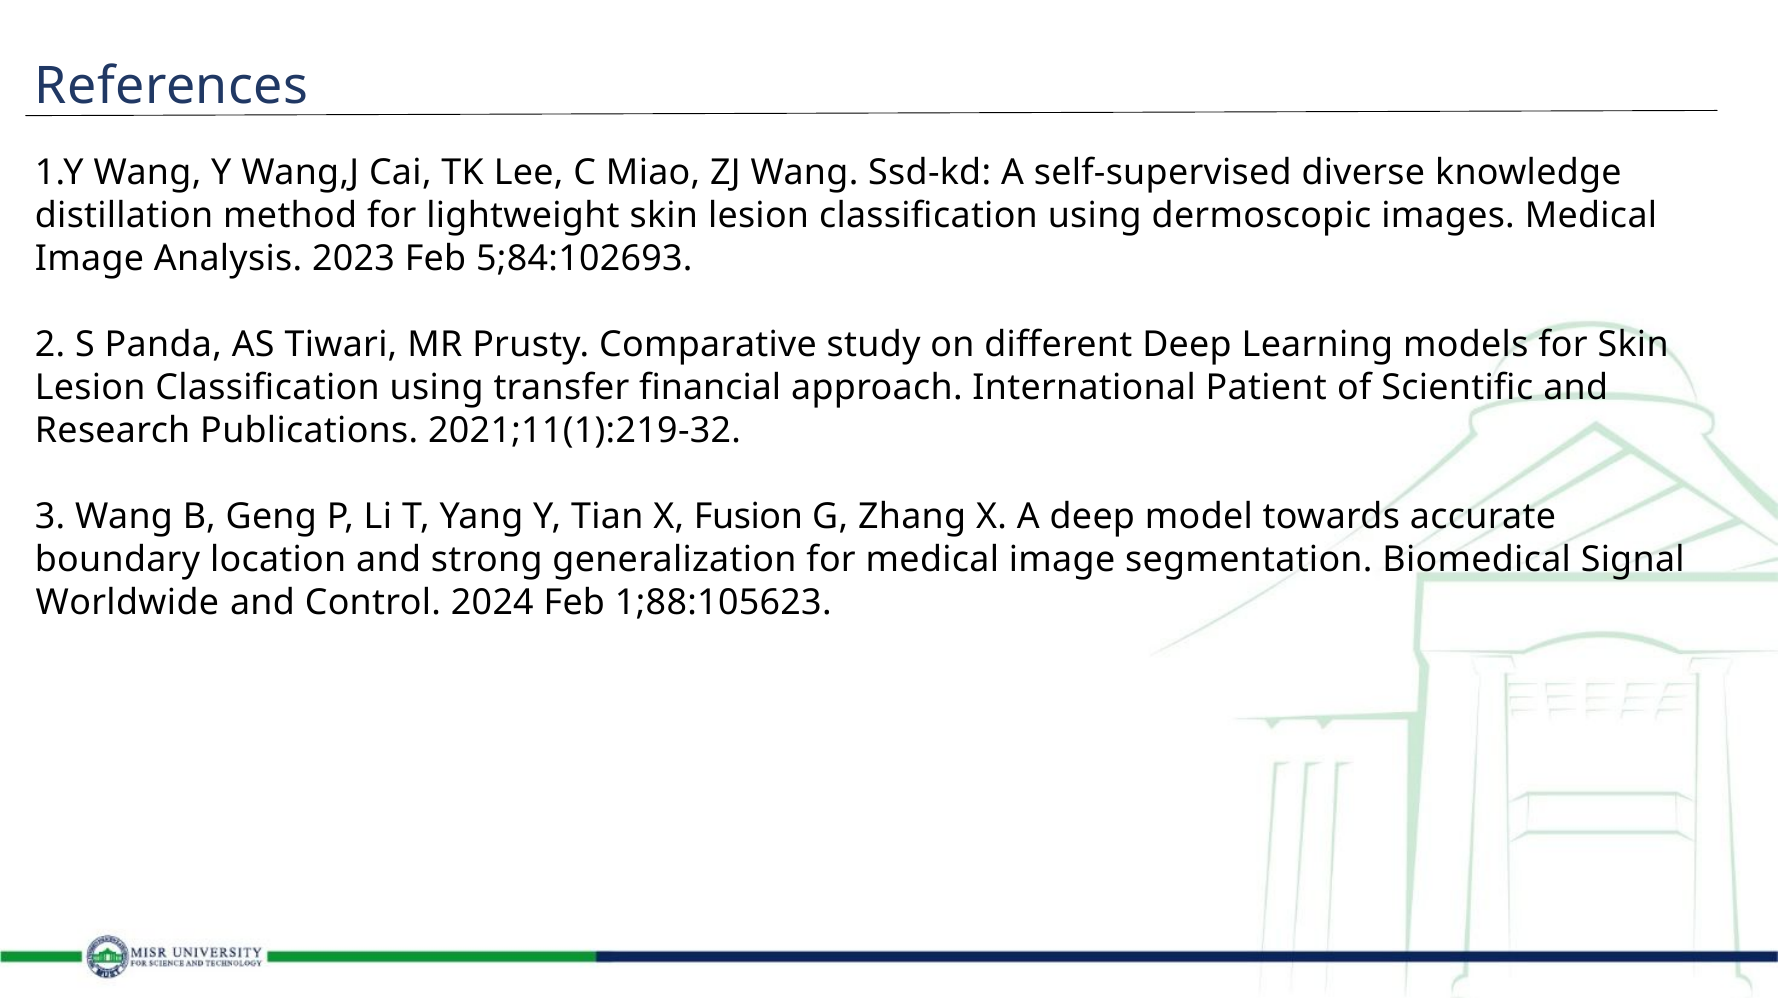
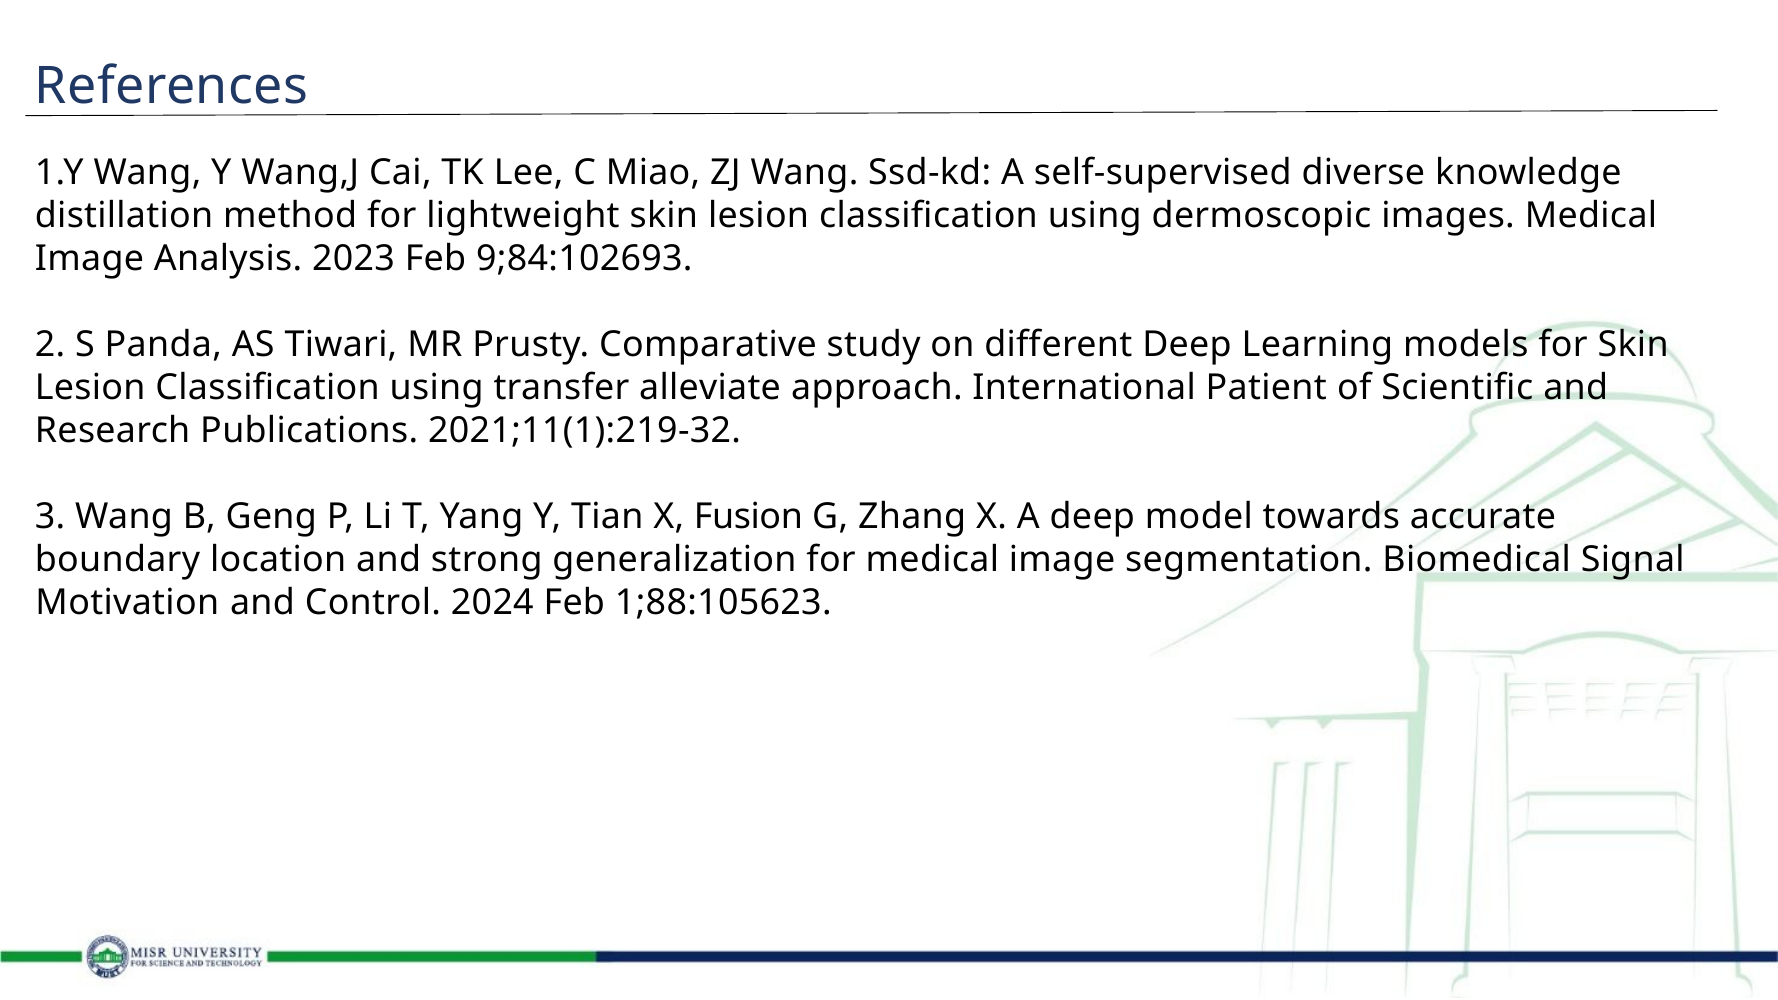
5;84:102693: 5;84:102693 -> 9;84:102693 (584, 259)
financial: financial -> alleviate (710, 388)
Worldwide: Worldwide -> Motivation (127, 602)
